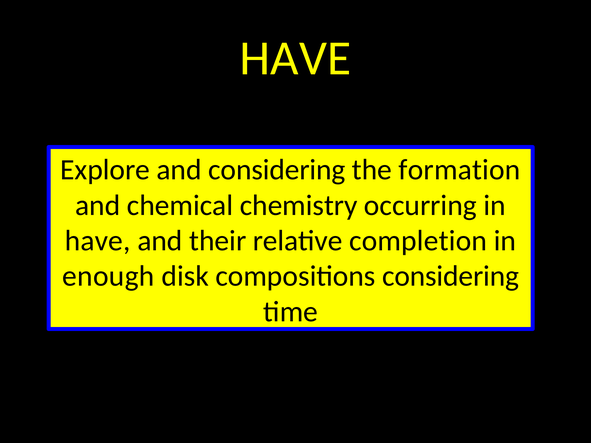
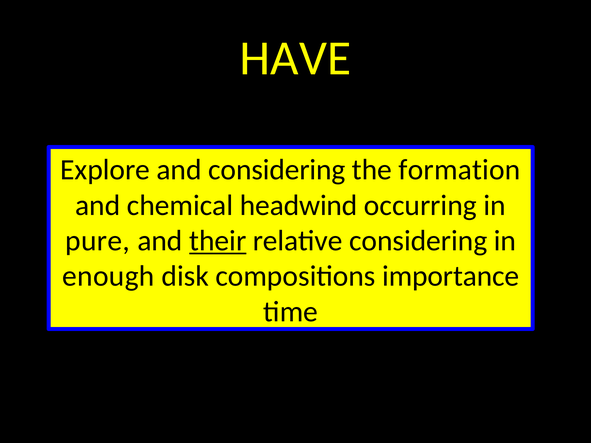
chemistry: chemistry -> headwind (299, 205)
have: have -> pure (98, 241)
their underline: none -> present (218, 241)
relative completion: completion -> considering (418, 241)
compositions considering: considering -> importance (451, 276)
